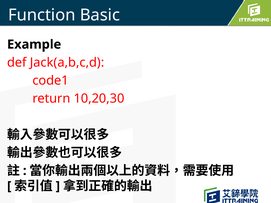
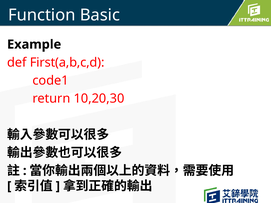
Jack(a,b,c,d: Jack(a,b,c,d -> First(a,b,c,d (67, 63)
